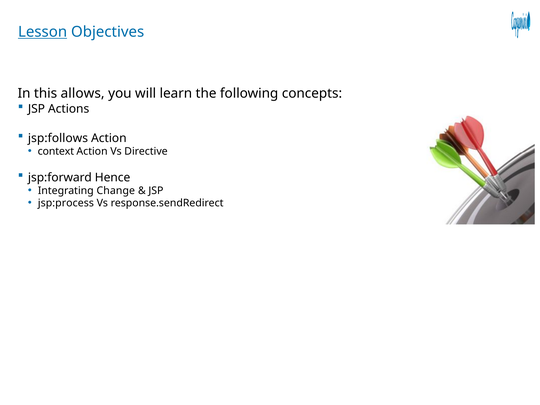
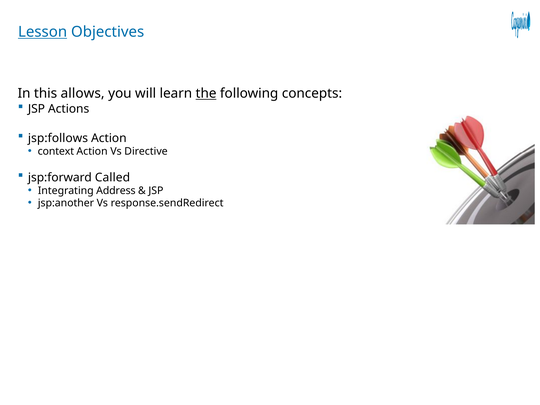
the underline: none -> present (206, 93)
Hence: Hence -> Called (112, 178)
Change: Change -> Address (116, 191)
jsp:process: jsp:process -> jsp:another (66, 203)
